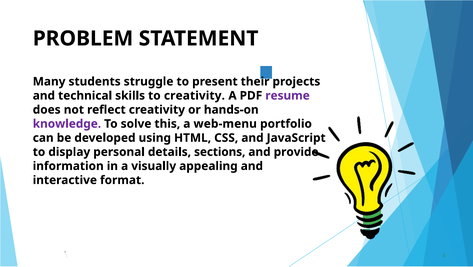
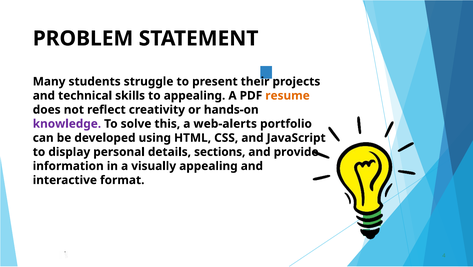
to creativity: creativity -> appealing (195, 95)
resume colour: purple -> orange (288, 95)
web-menu: web-menu -> web-alerts (225, 124)
